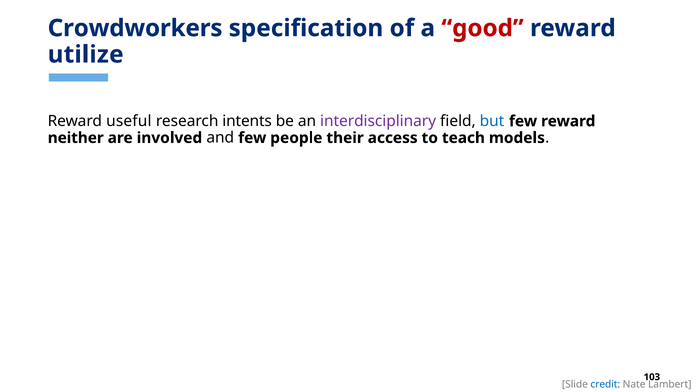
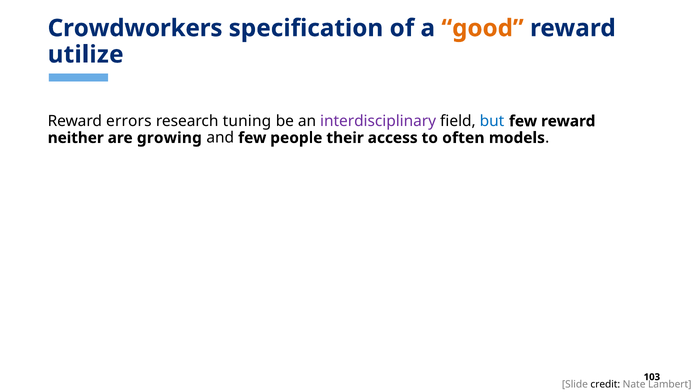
good colour: red -> orange (483, 28)
useful: useful -> errors (129, 121)
intents: intents -> tuning (247, 121)
involved: involved -> growing (169, 138)
teach: teach -> often (463, 138)
credit colour: blue -> black (605, 384)
